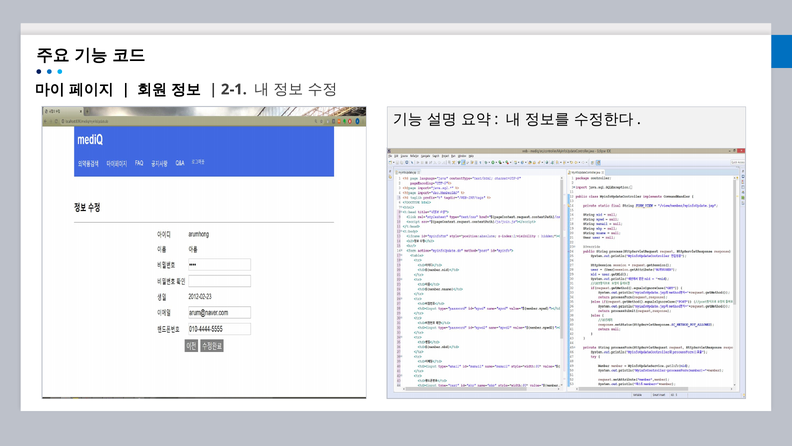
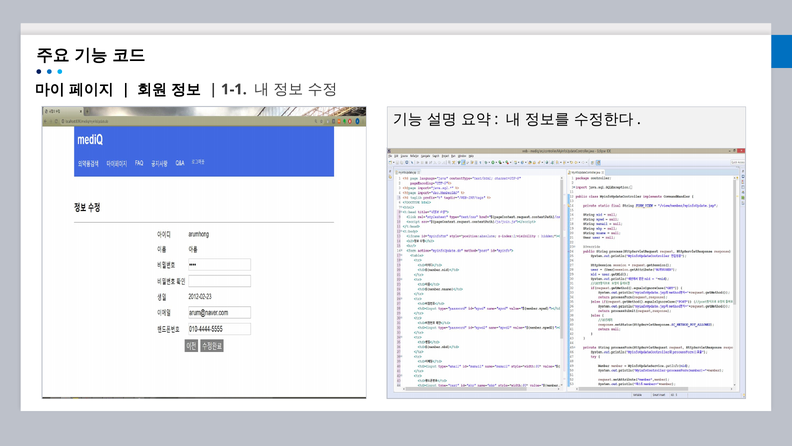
2-1: 2-1 -> 1-1 (234, 89)
